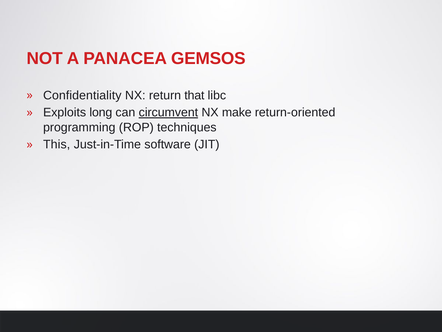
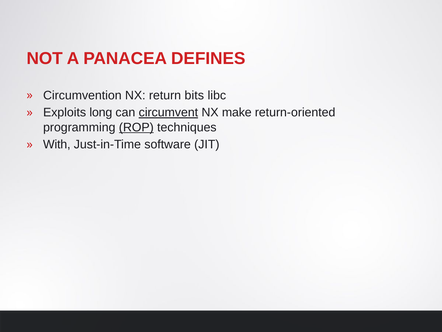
GEMSOS: GEMSOS -> DEFINES (208, 58)
Confidentiality: Confidentiality -> Circumvention (82, 95)
that: that -> bits (194, 95)
ROP underline: none -> present (136, 127)
This: This -> With (57, 144)
